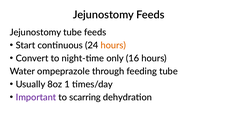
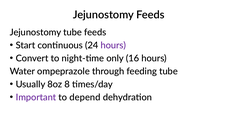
hours colour: orange -> purple (113, 45)
1: 1 -> 8 (67, 84)
scarring: scarring -> depend (85, 97)
